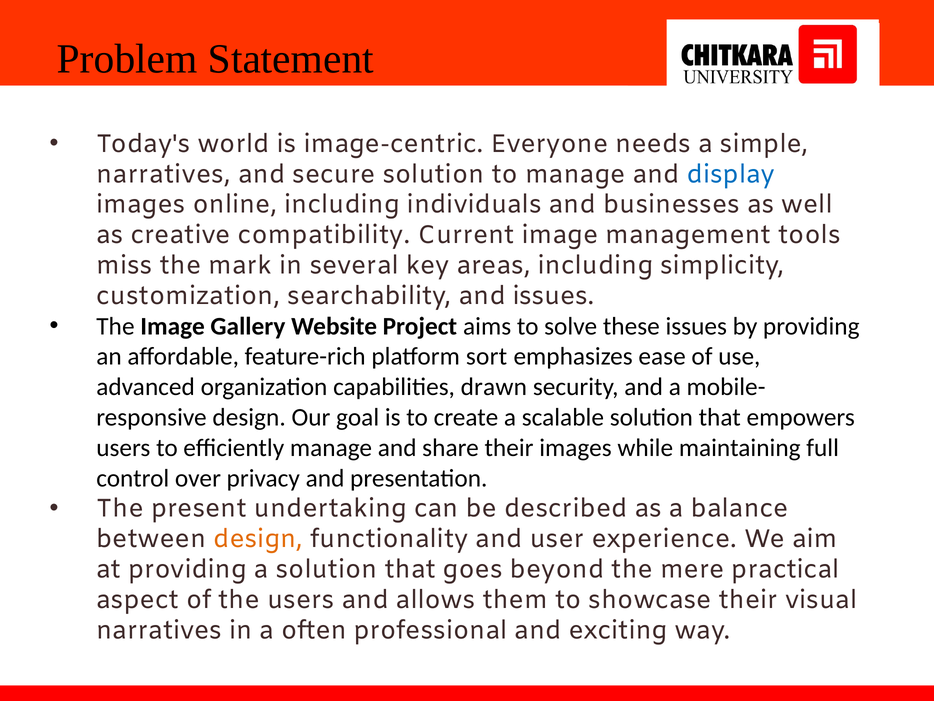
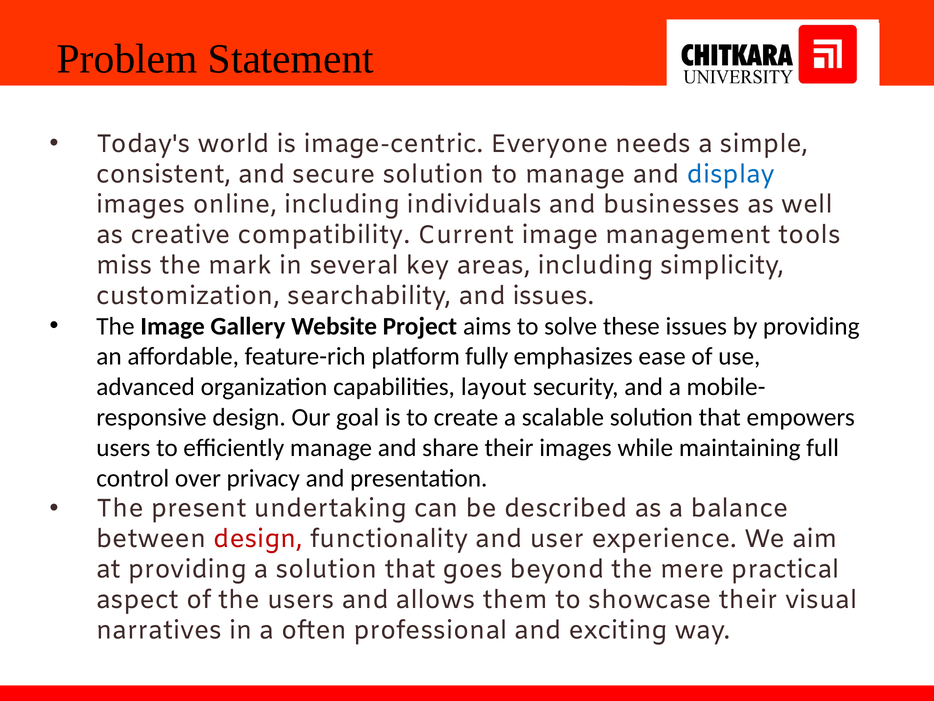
narratives: narratives -> consistent (164, 174)
sort: sort -> fully (487, 356)
drawn: drawn -> layout (494, 387)
design colour: orange -> red (258, 539)
